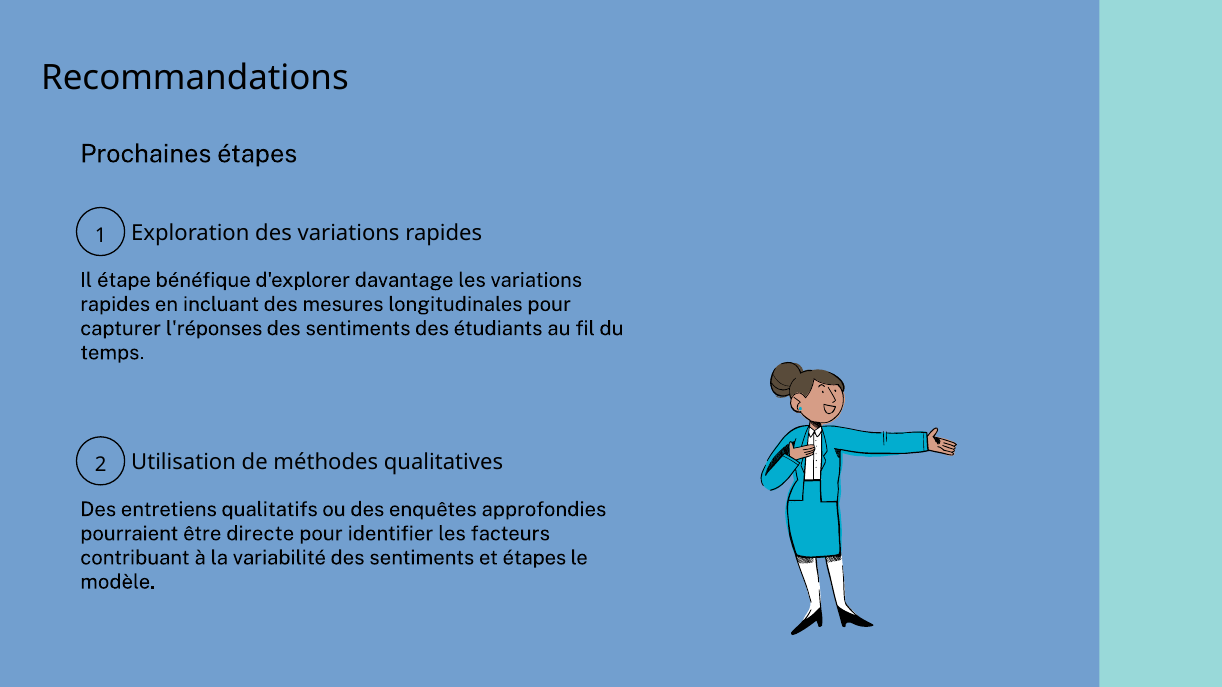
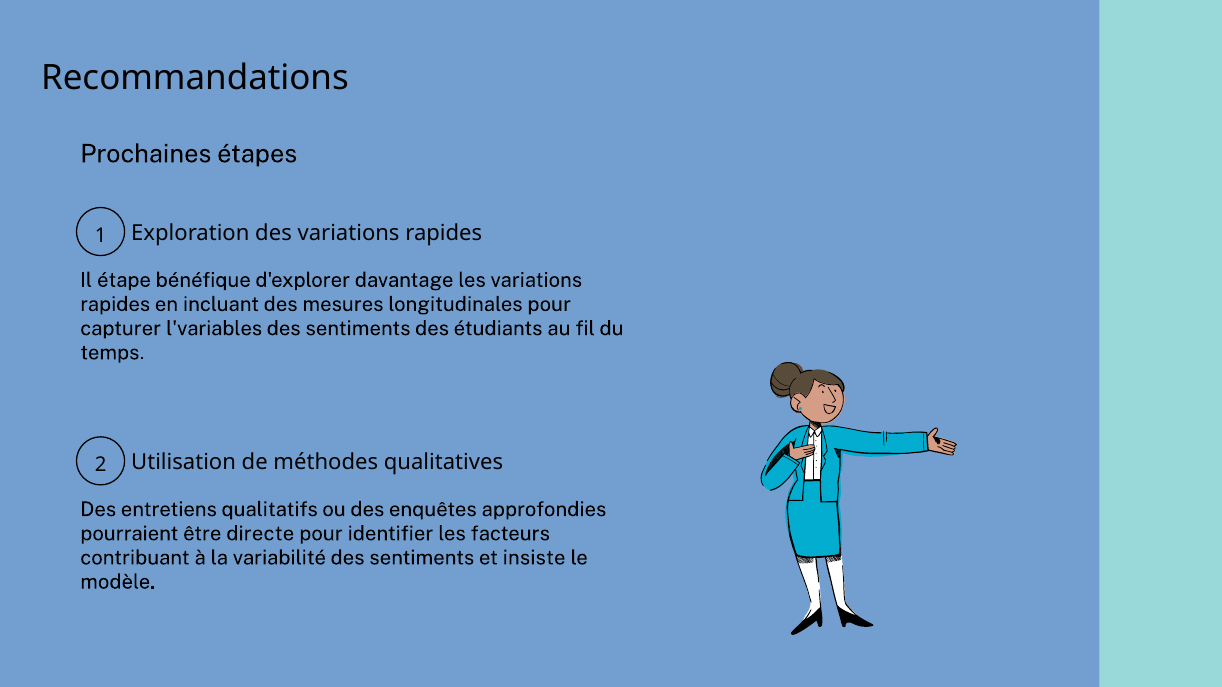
l'réponses: l'réponses -> l'variables (214, 329)
et étapes: étapes -> insiste (534, 558)
